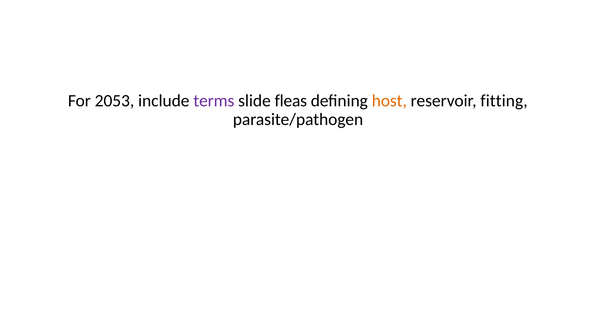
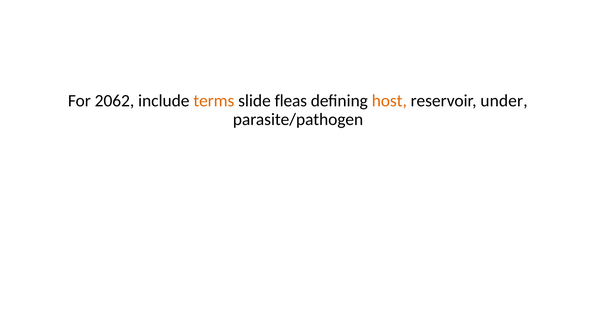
2053: 2053 -> 2062 (114, 101)
terms colour: purple -> orange (214, 101)
fitting: fitting -> under (504, 101)
